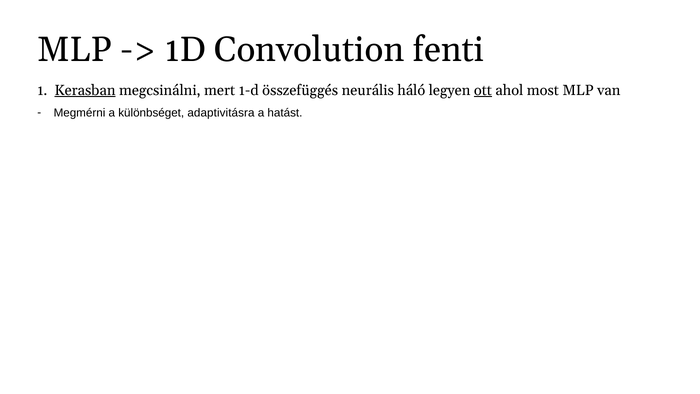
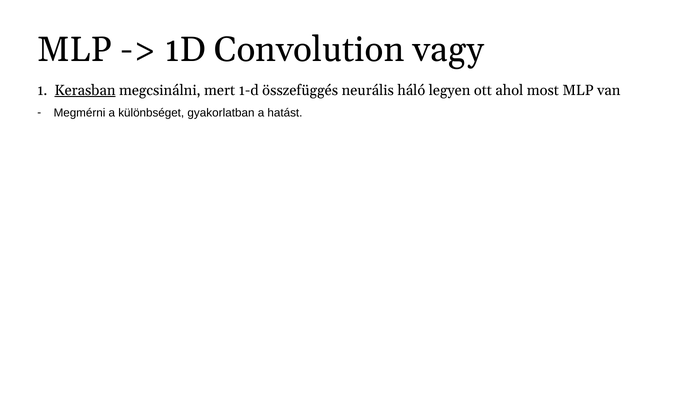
fenti: fenti -> vagy (448, 50)
ott underline: present -> none (483, 90)
adaptivitásra: adaptivitásra -> gyakorlatban (221, 113)
